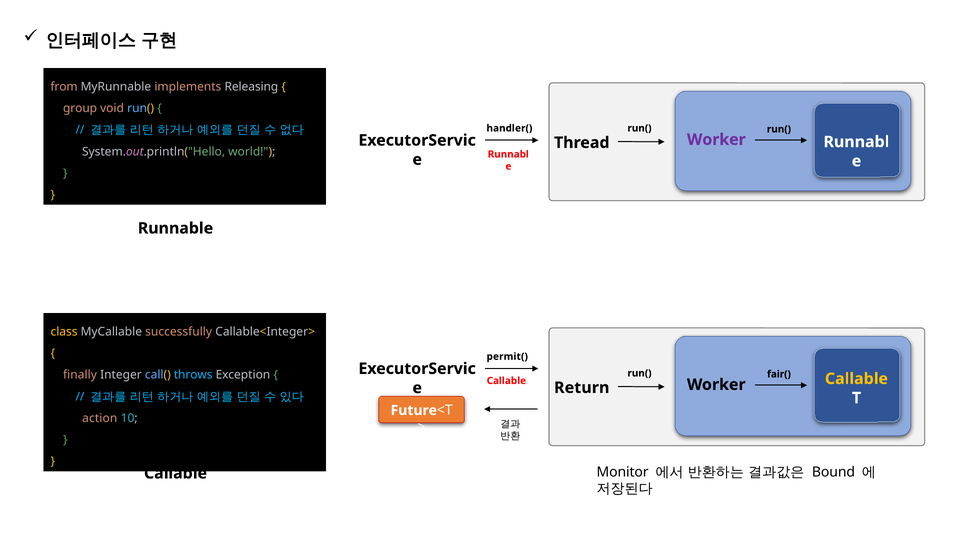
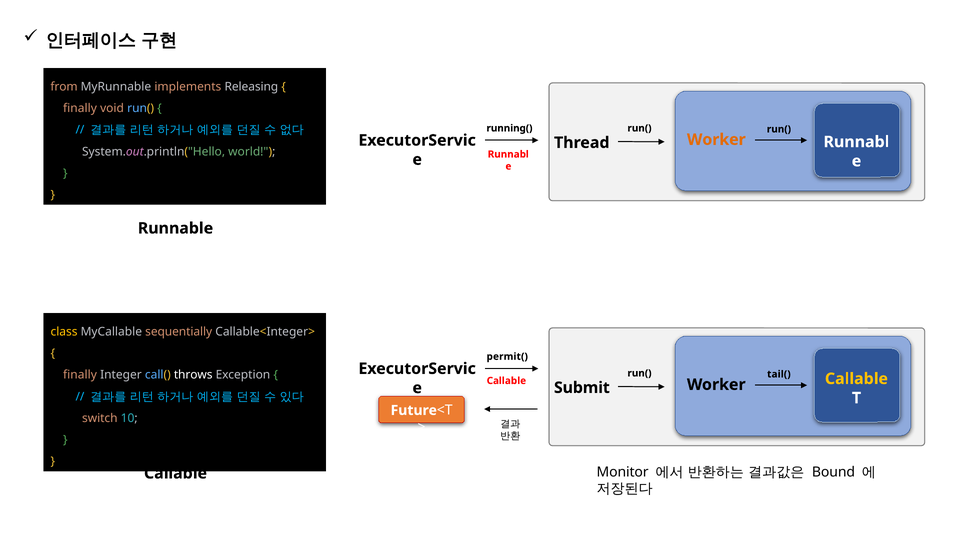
group: group -> finally (80, 108)
handler(: handler( -> running( (509, 128)
Worker colour: purple -> orange (716, 140)
successfully: successfully -> sequentially (179, 332)
fair(: fair( -> tail( (779, 374)
throws colour: light blue -> white (193, 375)
Return: Return -> Submit (582, 388)
action: action -> switch (100, 418)
